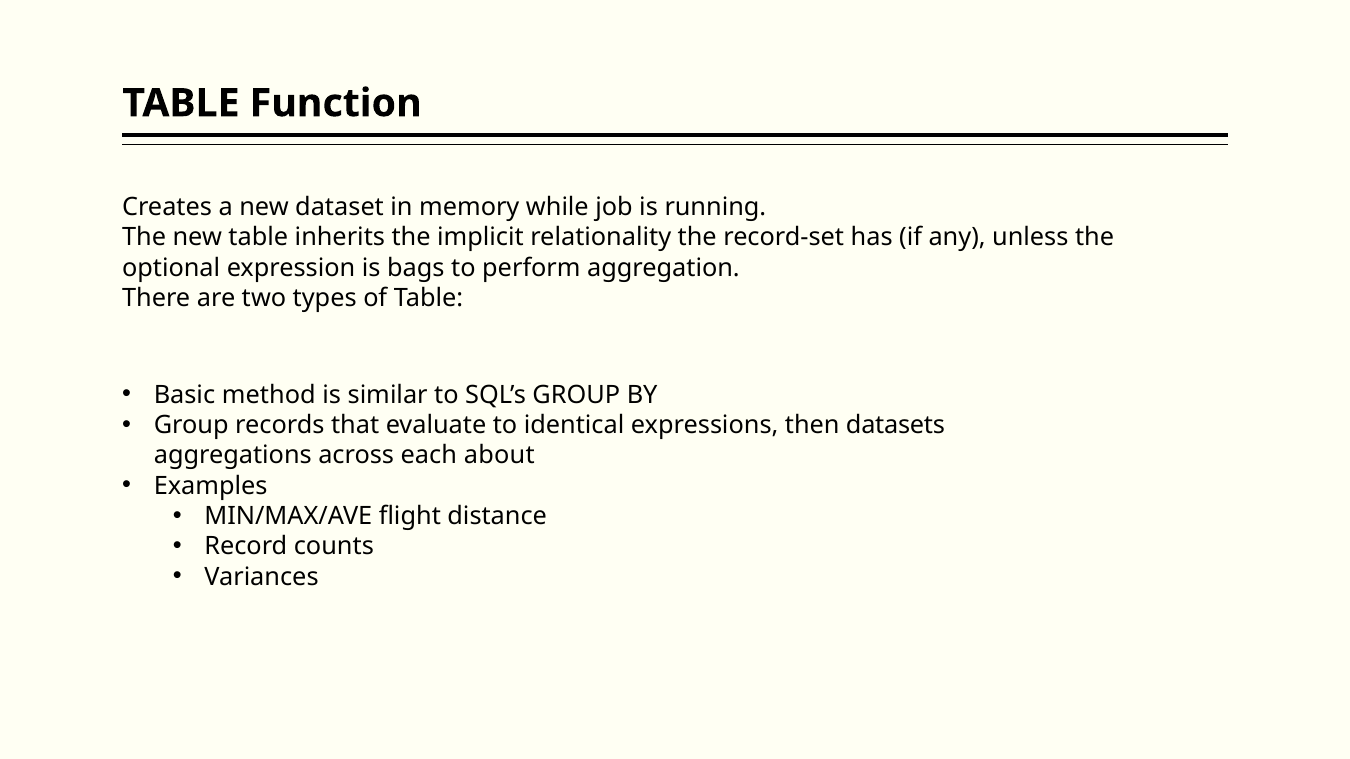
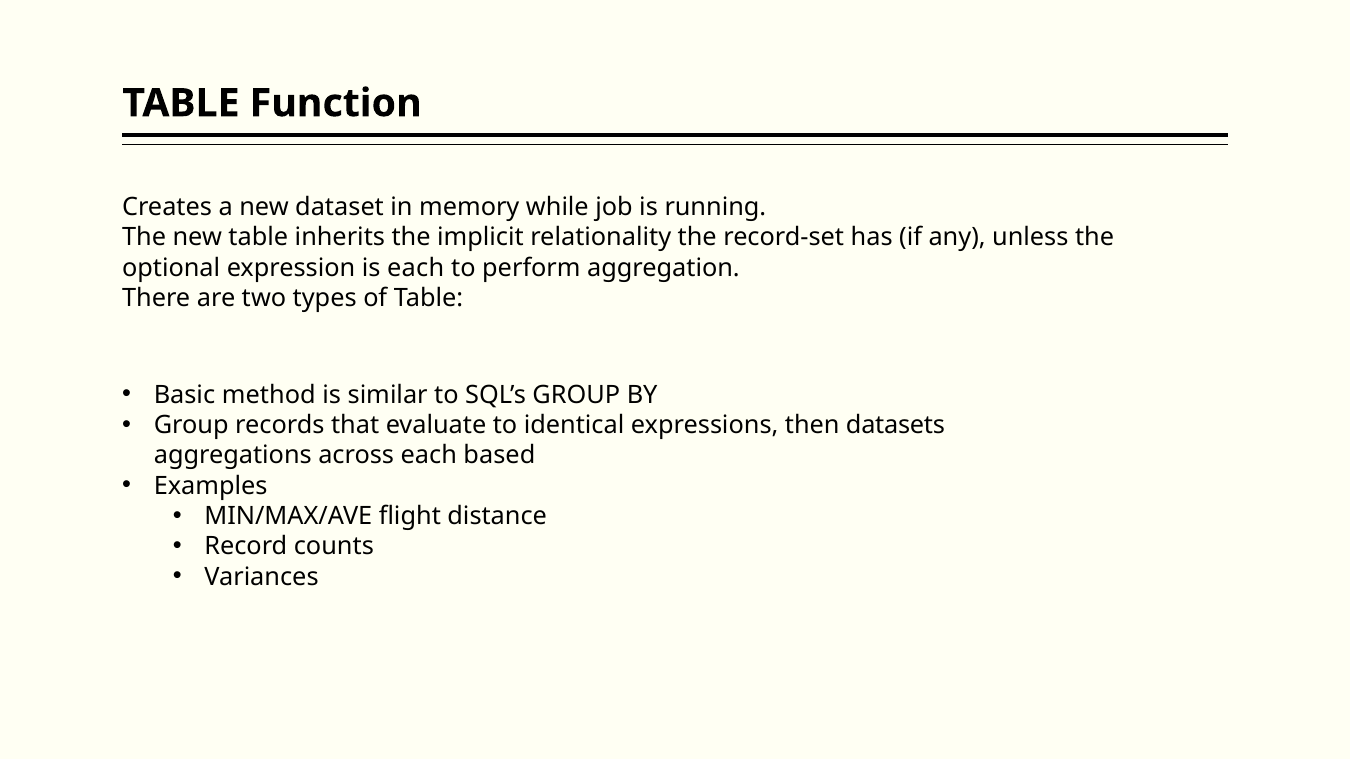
is bags: bags -> each (416, 268)
about: about -> based (499, 456)
